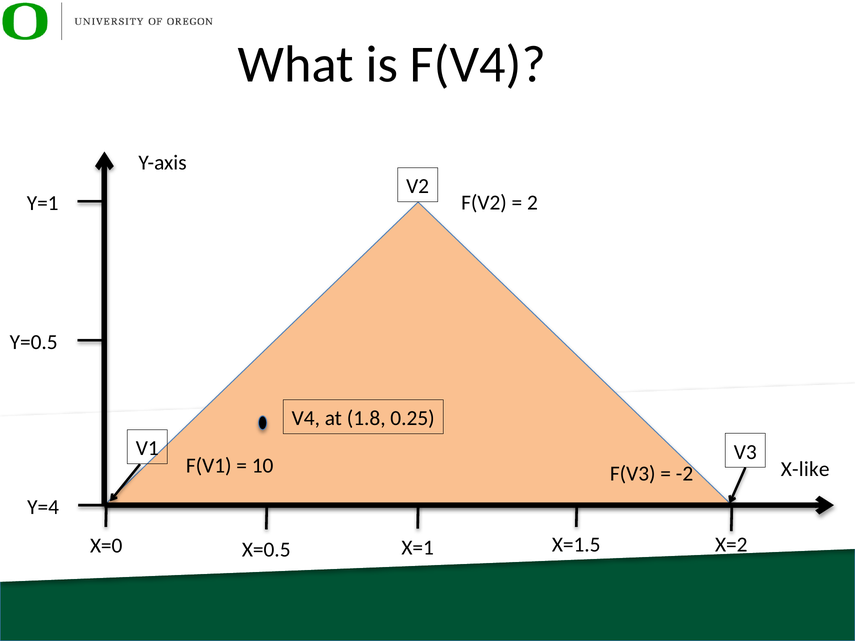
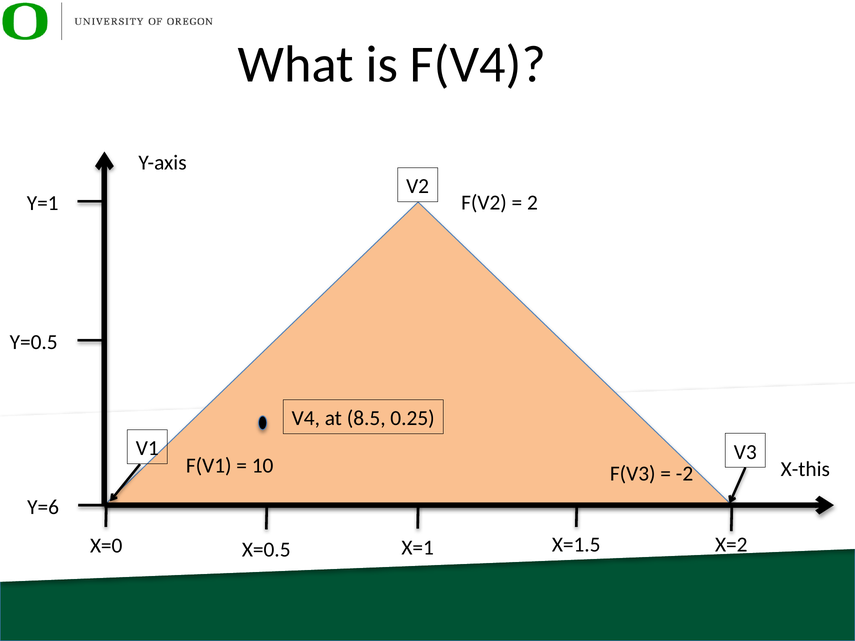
1.8: 1.8 -> 8.5 (366, 418)
X-like: X-like -> X-this (805, 469)
Y=4: Y=4 -> Y=6 (43, 507)
